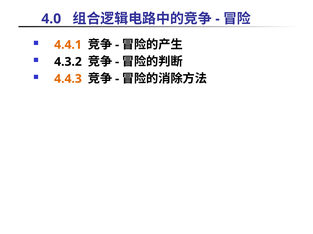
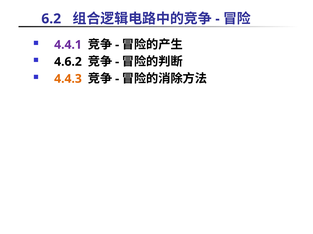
4.0: 4.0 -> 6.2 (51, 19)
4.4.1 colour: orange -> purple (68, 45)
4.3.2: 4.3.2 -> 4.6.2 (68, 62)
